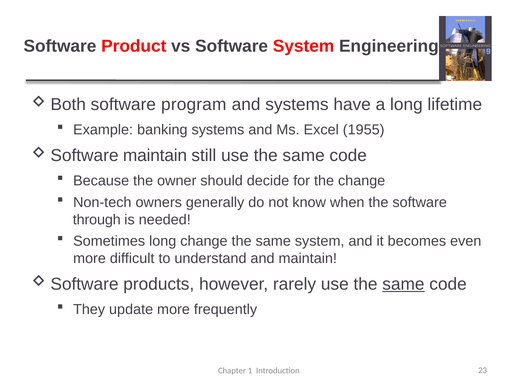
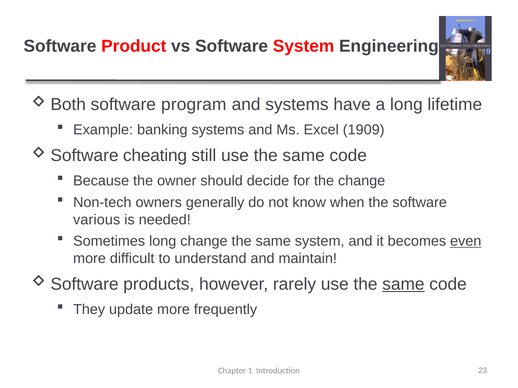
1955: 1955 -> 1909 (364, 130)
maintain: maintain -> cheating (155, 156)
through: through -> various (97, 220)
even underline: none -> present (466, 241)
